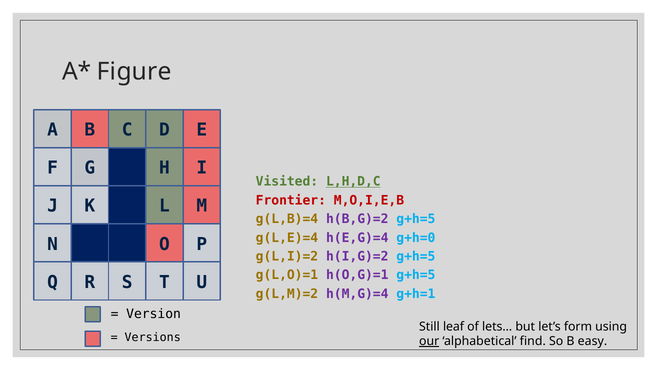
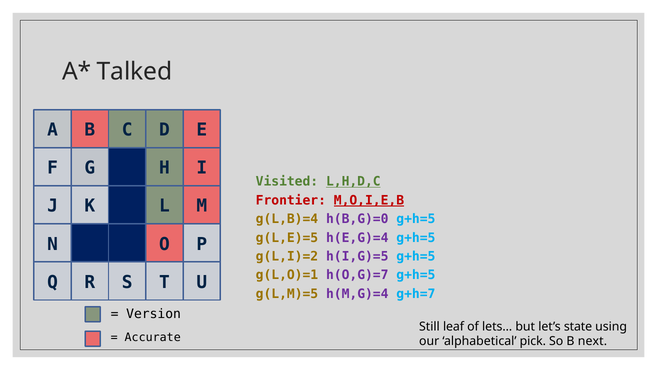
Figure: Figure -> Talked (134, 71)
M,O,I,E,B underline: none -> present (369, 200)
h(B,G)=2: h(B,G)=2 -> h(B,G)=0 (357, 219)
g(L,E)=4: g(L,E)=4 -> g(L,E)=5 (287, 237)
h(E,G)=4 g+h=0: g+h=0 -> g+h=5 (416, 237)
h(I,G)=2: h(I,G)=2 -> h(I,G)=5 (357, 256)
h(O,G)=1: h(O,G)=1 -> h(O,G)=7 (357, 275)
g(L,M)=2: g(L,M)=2 -> g(L,M)=5 (287, 294)
g+h=1: g+h=1 -> g+h=7 (416, 294)
form: form -> state (578, 326)
Versions: Versions -> Accurate (153, 337)
our underline: present -> none (429, 341)
find: find -> pick (533, 341)
easy: easy -> next (592, 341)
